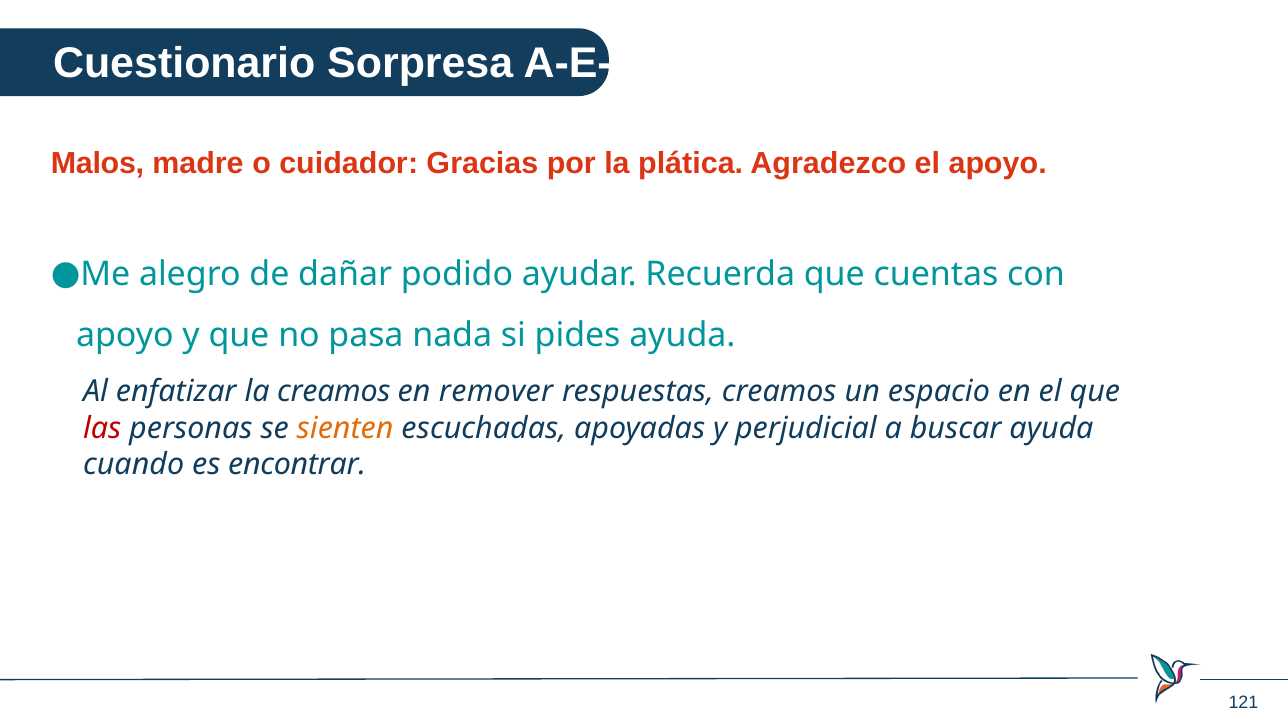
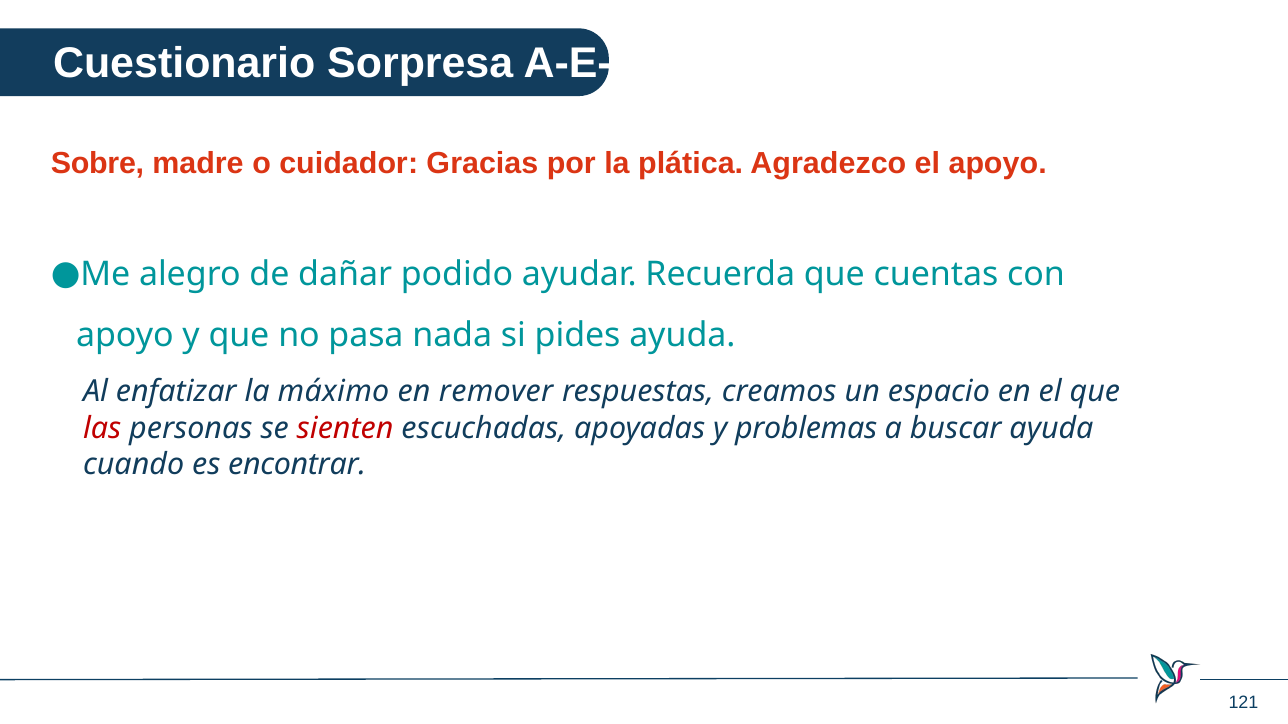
Malos: Malos -> Sobre (97, 164)
la creamos: creamos -> máximo (334, 392)
sienten colour: orange -> red (345, 428)
perjudicial: perjudicial -> problemas (806, 428)
